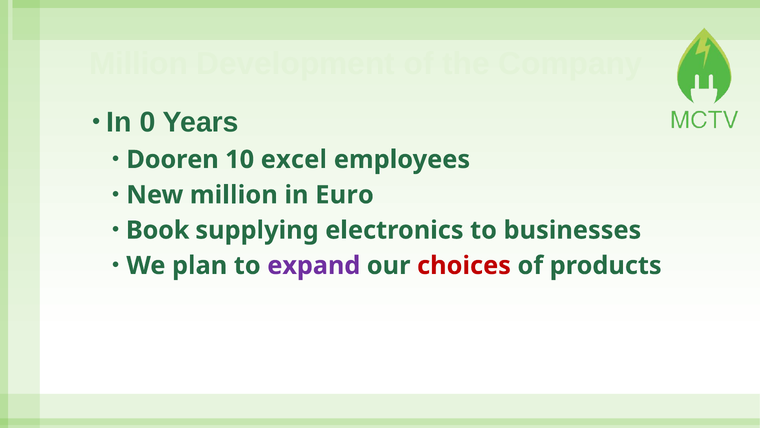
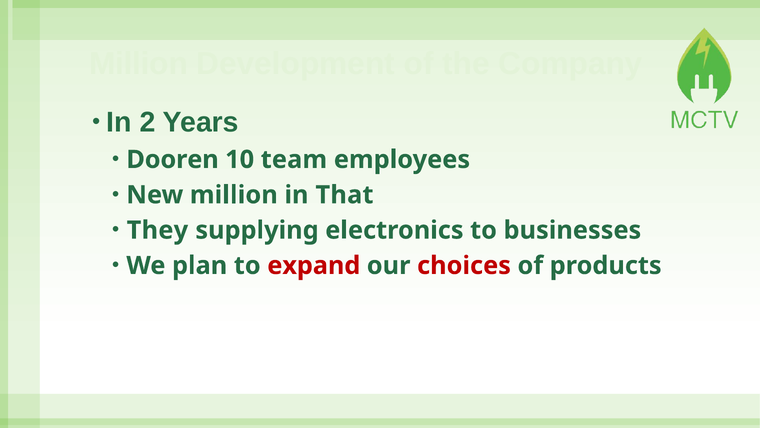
0: 0 -> 2 (147, 122)
excel: excel -> team (294, 159)
Euro: Euro -> That (345, 195)
Book: Book -> They (157, 230)
expand colour: purple -> red (314, 265)
